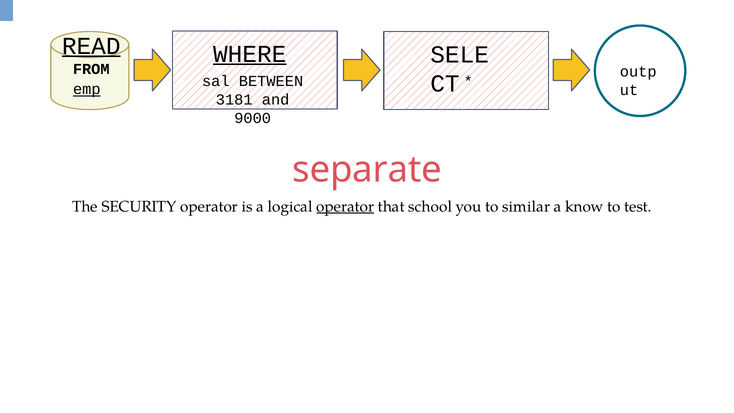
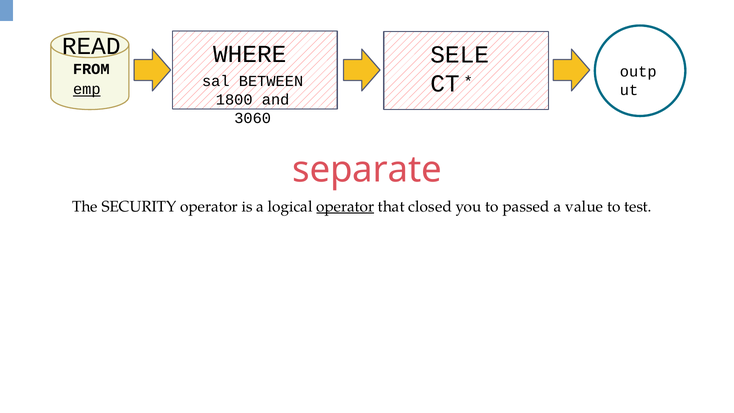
READ underline: present -> none (91, 46)
WHERE underline: present -> none (250, 54)
3181: 3181 -> 1800 (234, 100)
9000: 9000 -> 3060 (253, 118)
school: school -> closed (430, 206)
similar: similar -> passed (526, 206)
know: know -> value (584, 206)
